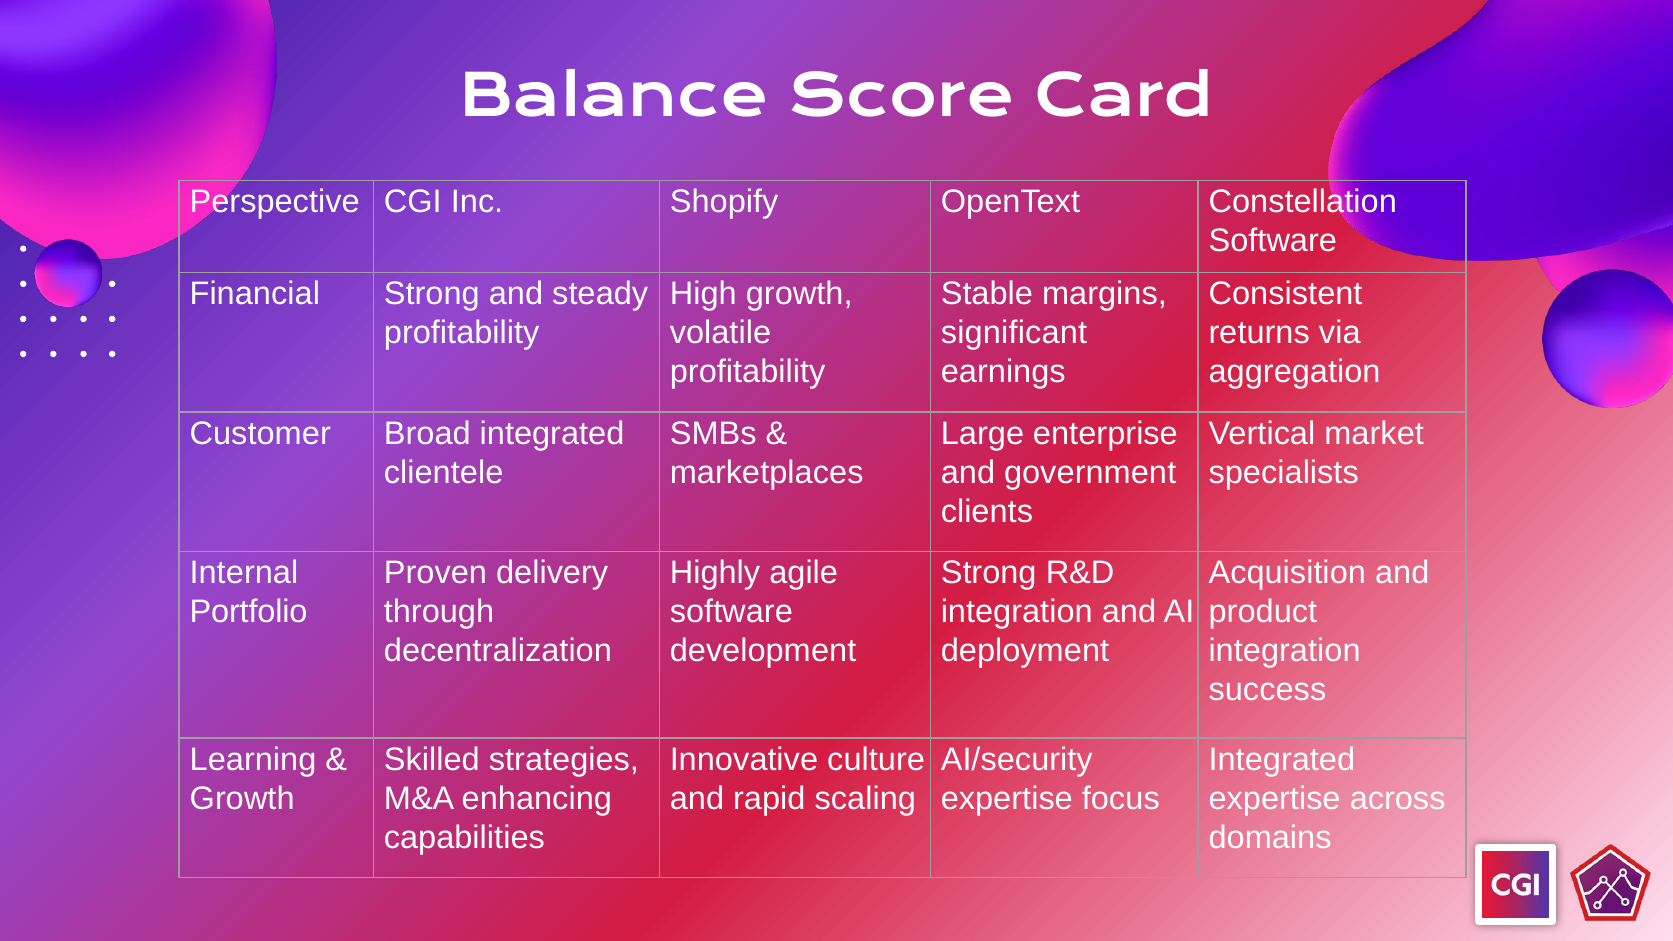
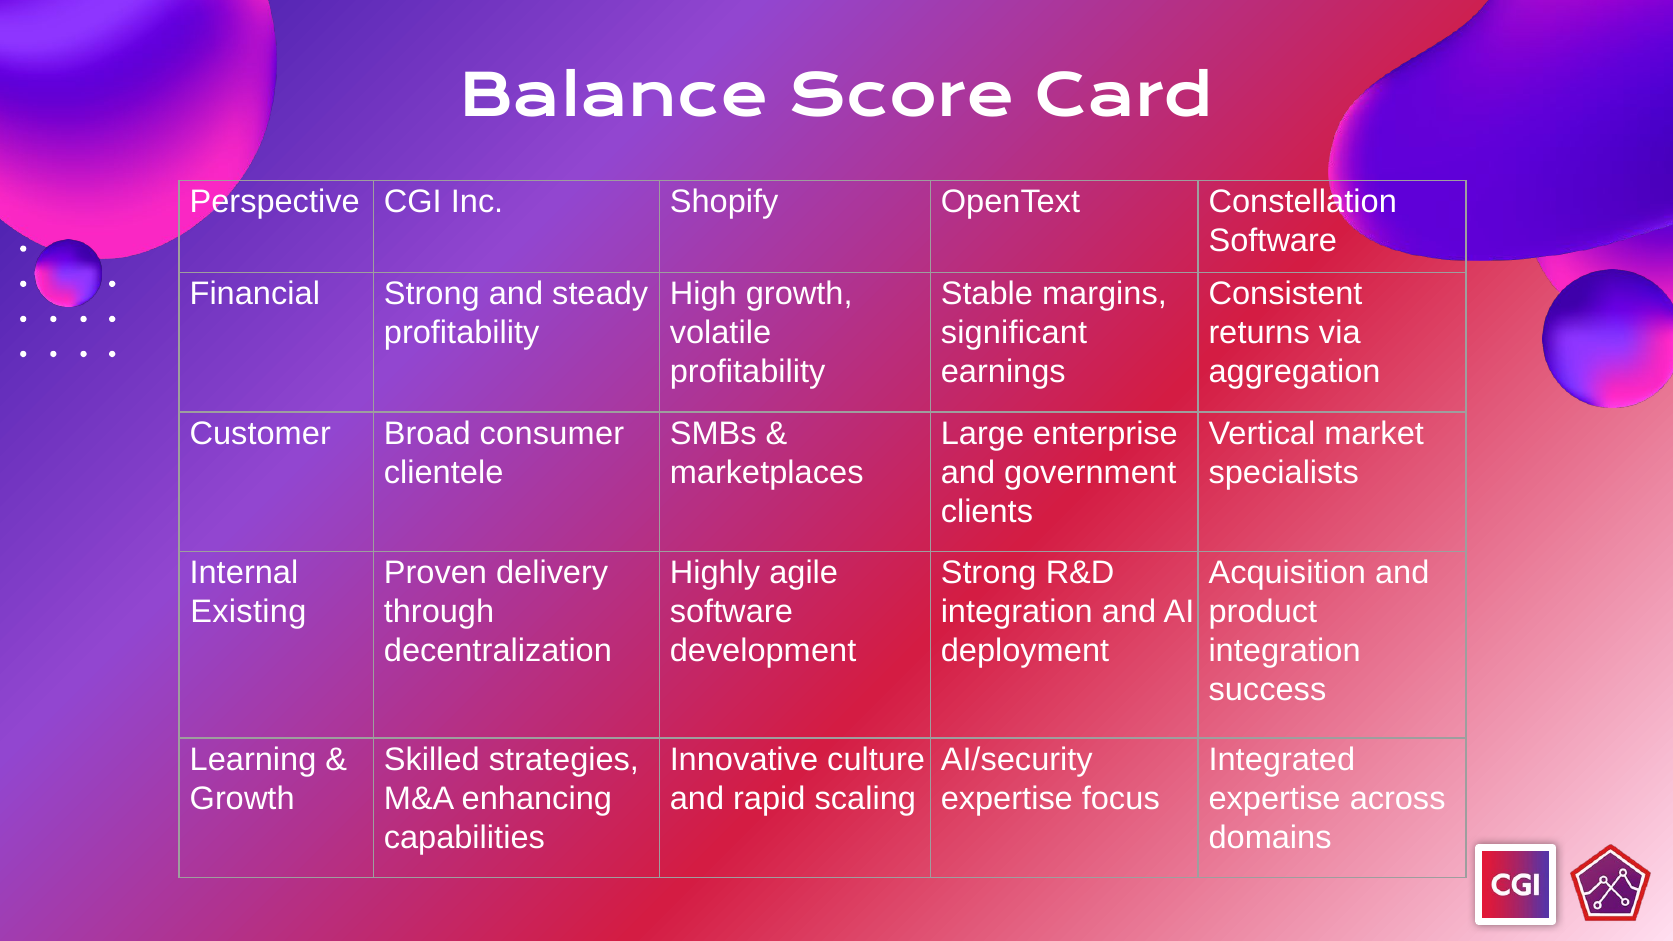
Broad integrated: integrated -> consumer (552, 434)
Portfolio: Portfolio -> Existing (248, 612)
